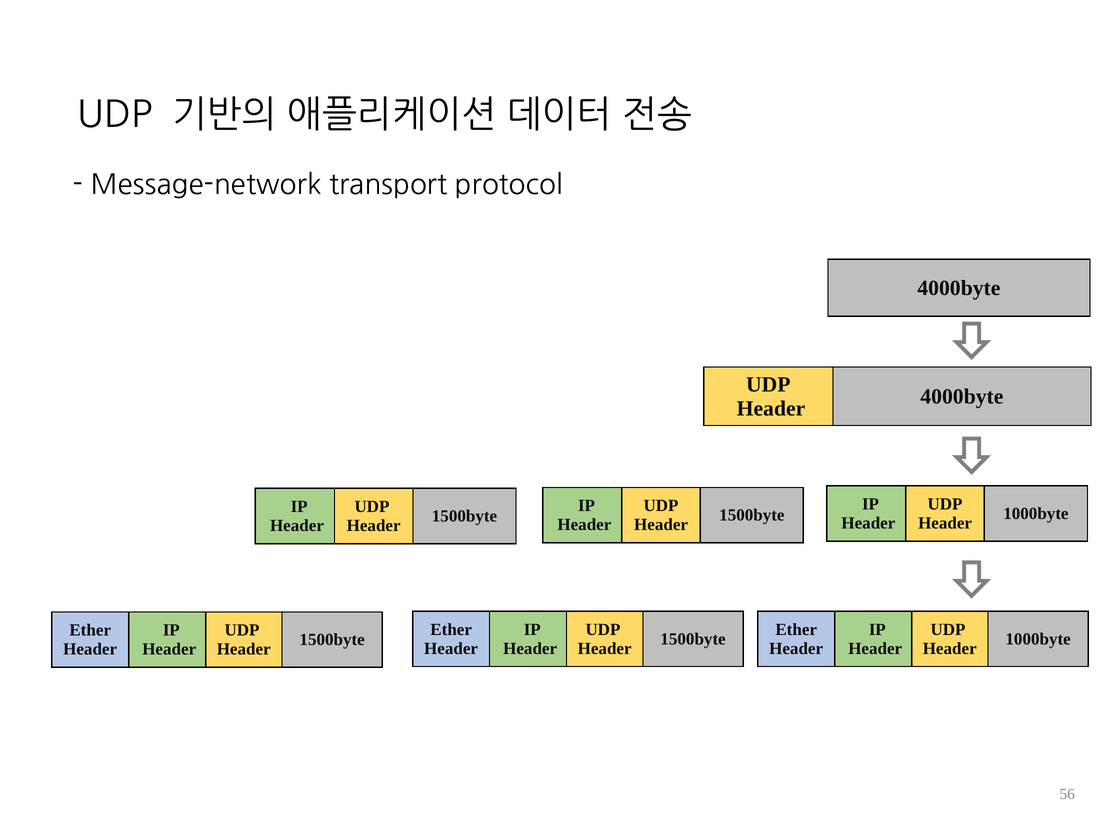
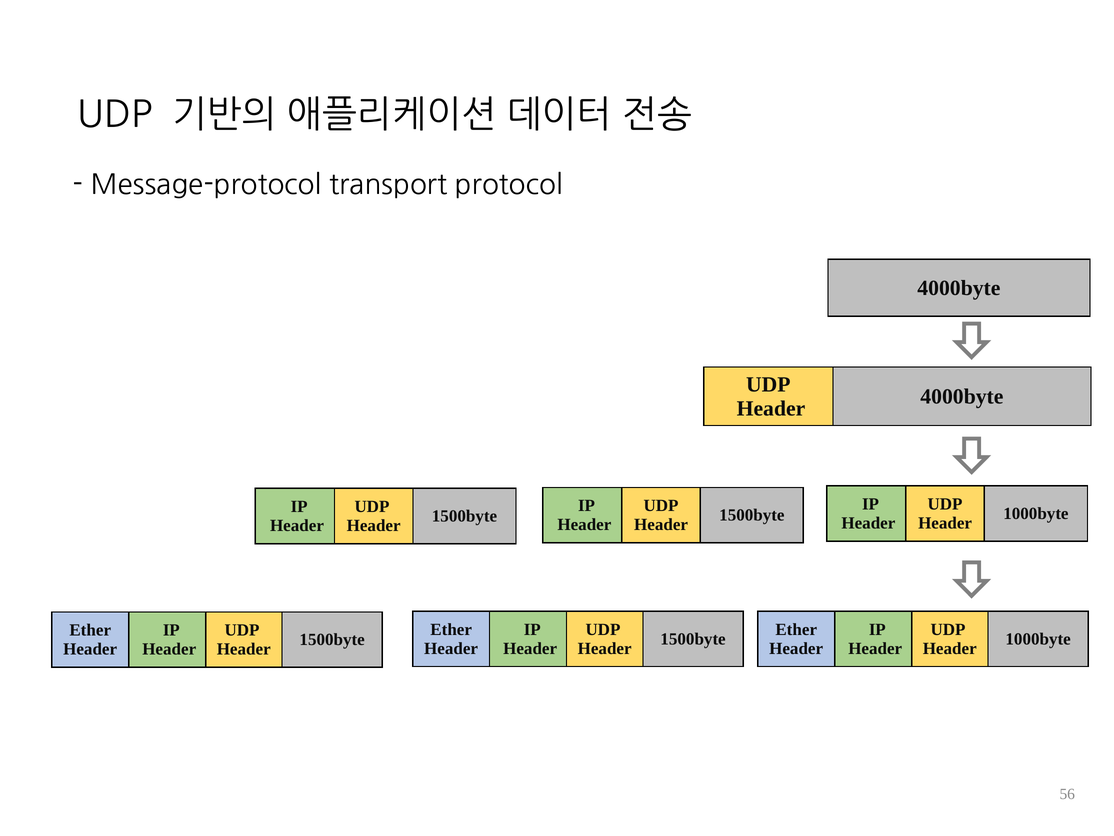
Message-network: Message-network -> Message-protocol (206, 185)
